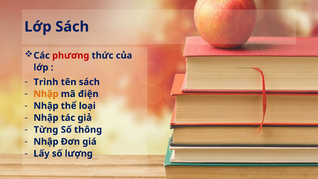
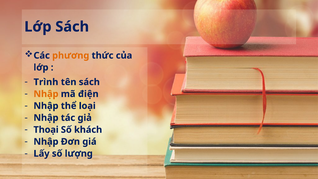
phương colour: red -> orange (71, 55)
Từng: Từng -> Thoại (46, 130)
thông: thông -> khách (88, 130)
